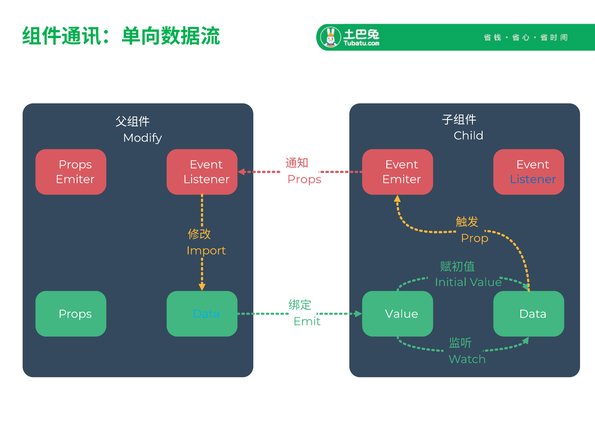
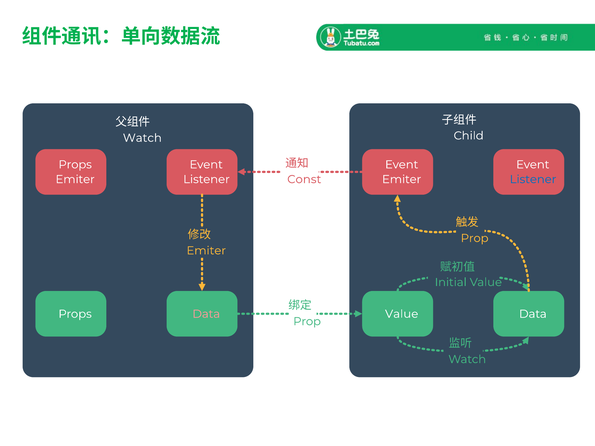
Modify: Modify -> Watch (142, 138)
Props: Props -> Const (304, 179)
Import: Import -> Emiter (206, 251)
Data colour: light blue -> pink (206, 314)
Emit: Emit -> Prop (307, 322)
